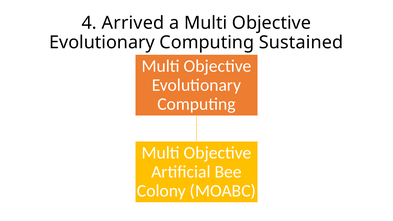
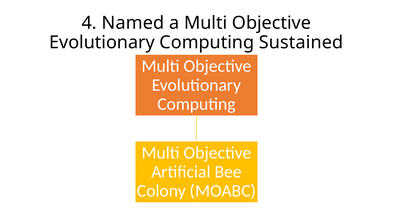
Arrived: Arrived -> Named (133, 23)
